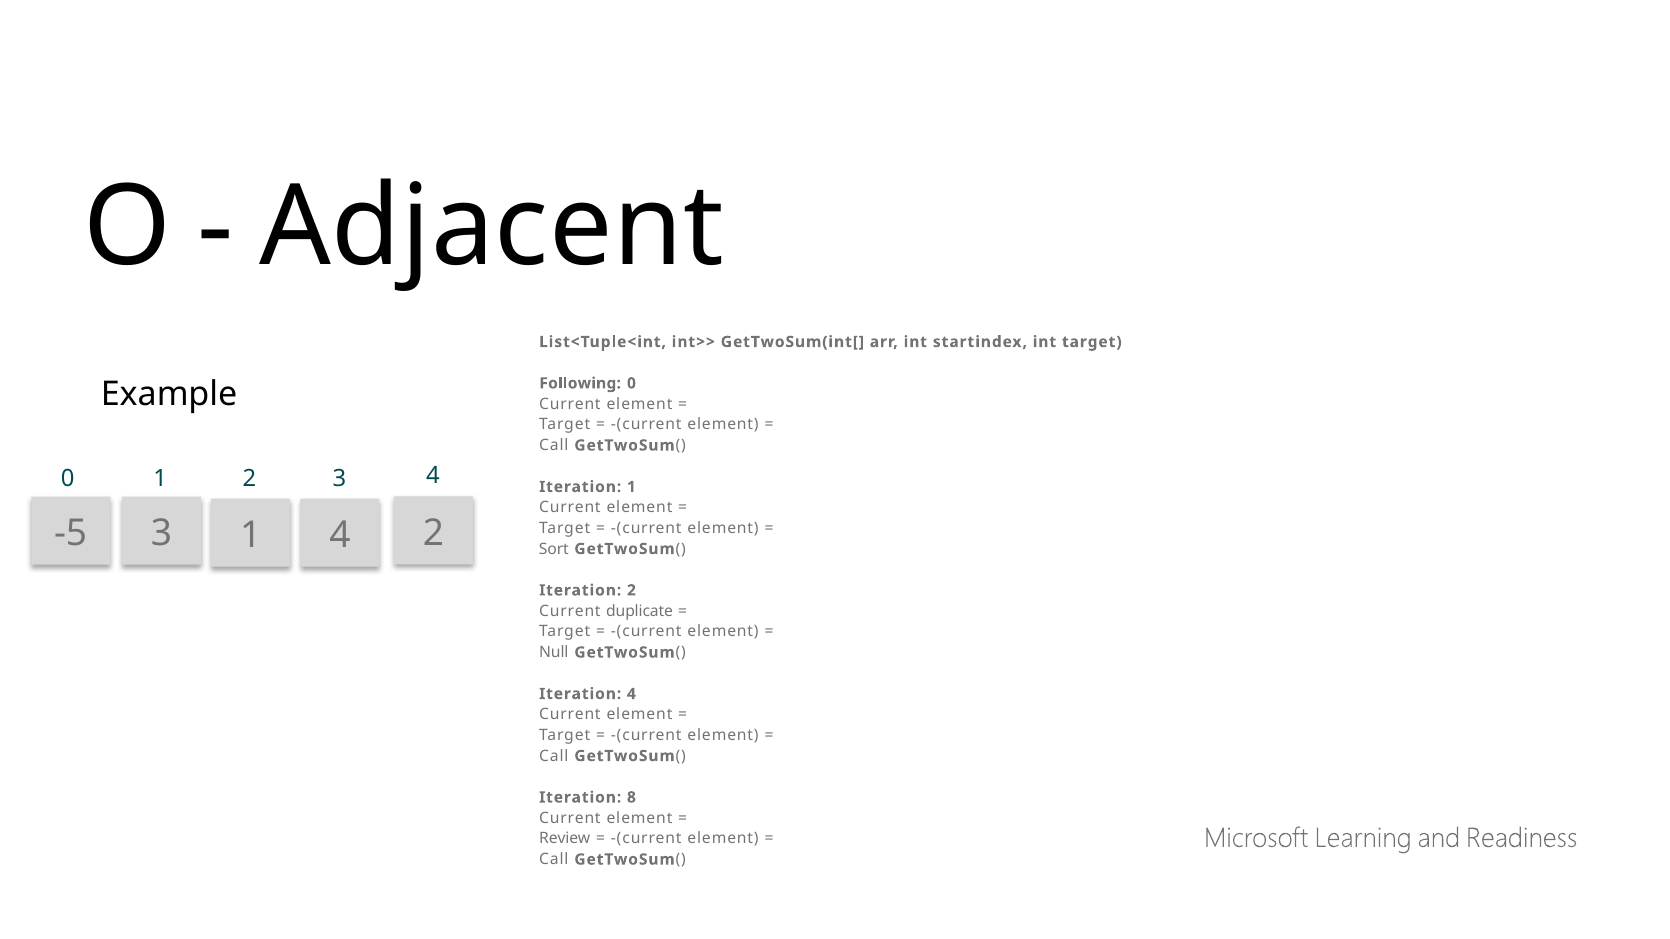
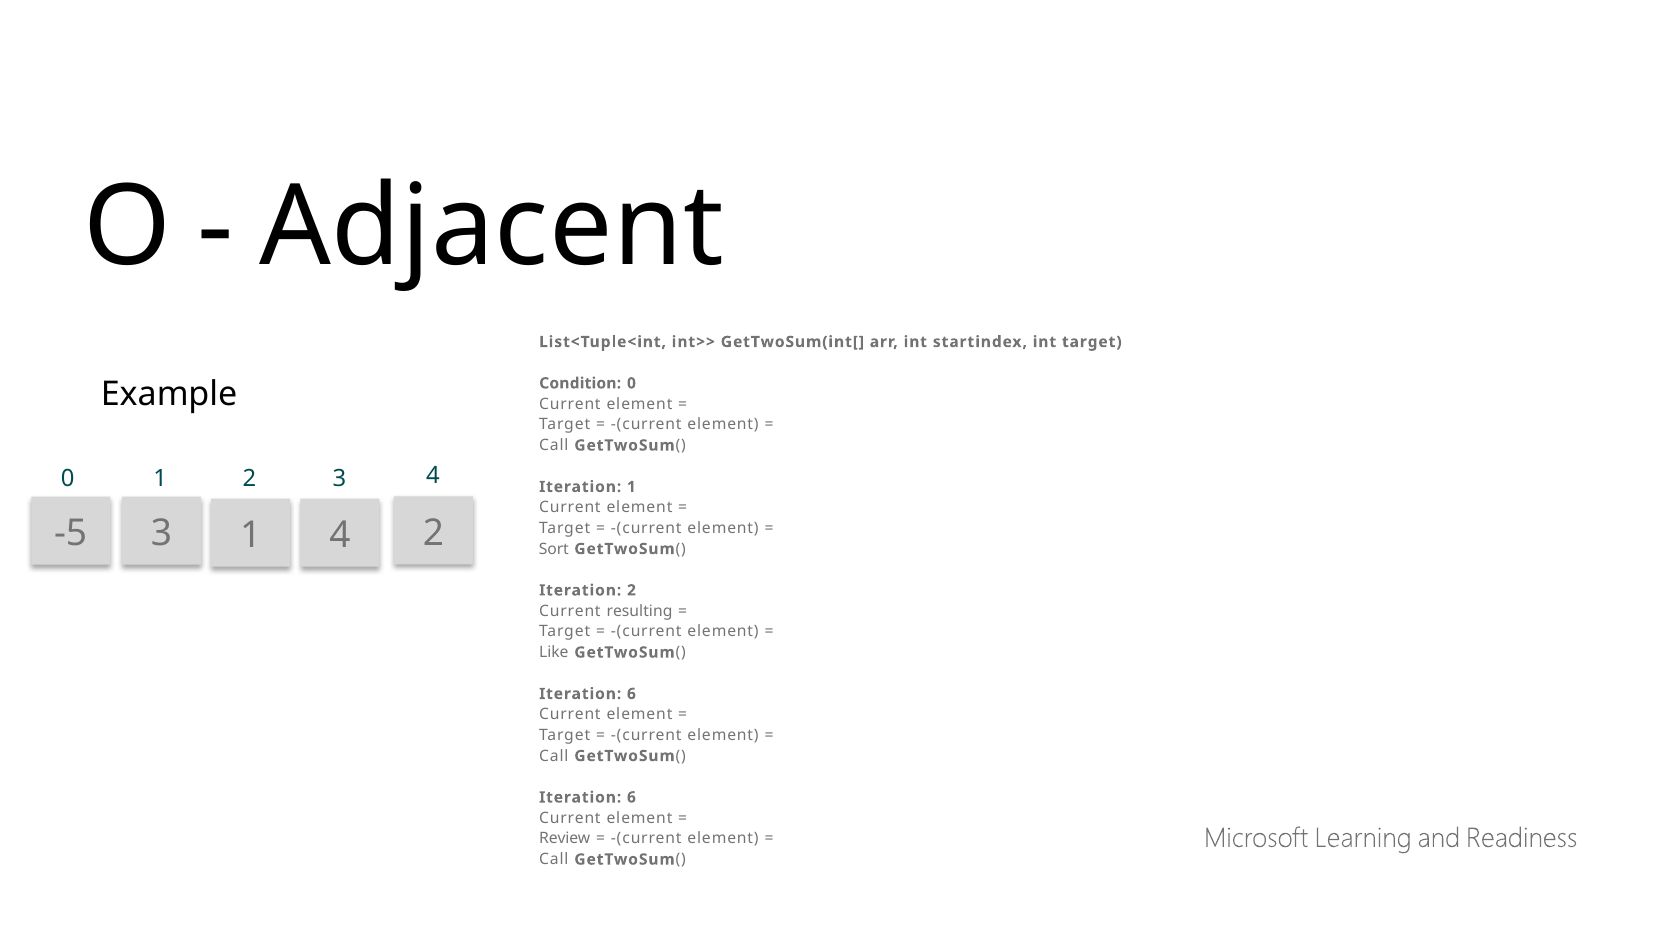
Following: Following -> Condition (580, 383)
duplicate: duplicate -> resulting (639, 611)
Null: Null -> Like (554, 653)
4: 4 -> 6 (631, 694)
8: 8 -> 6 (631, 798)
